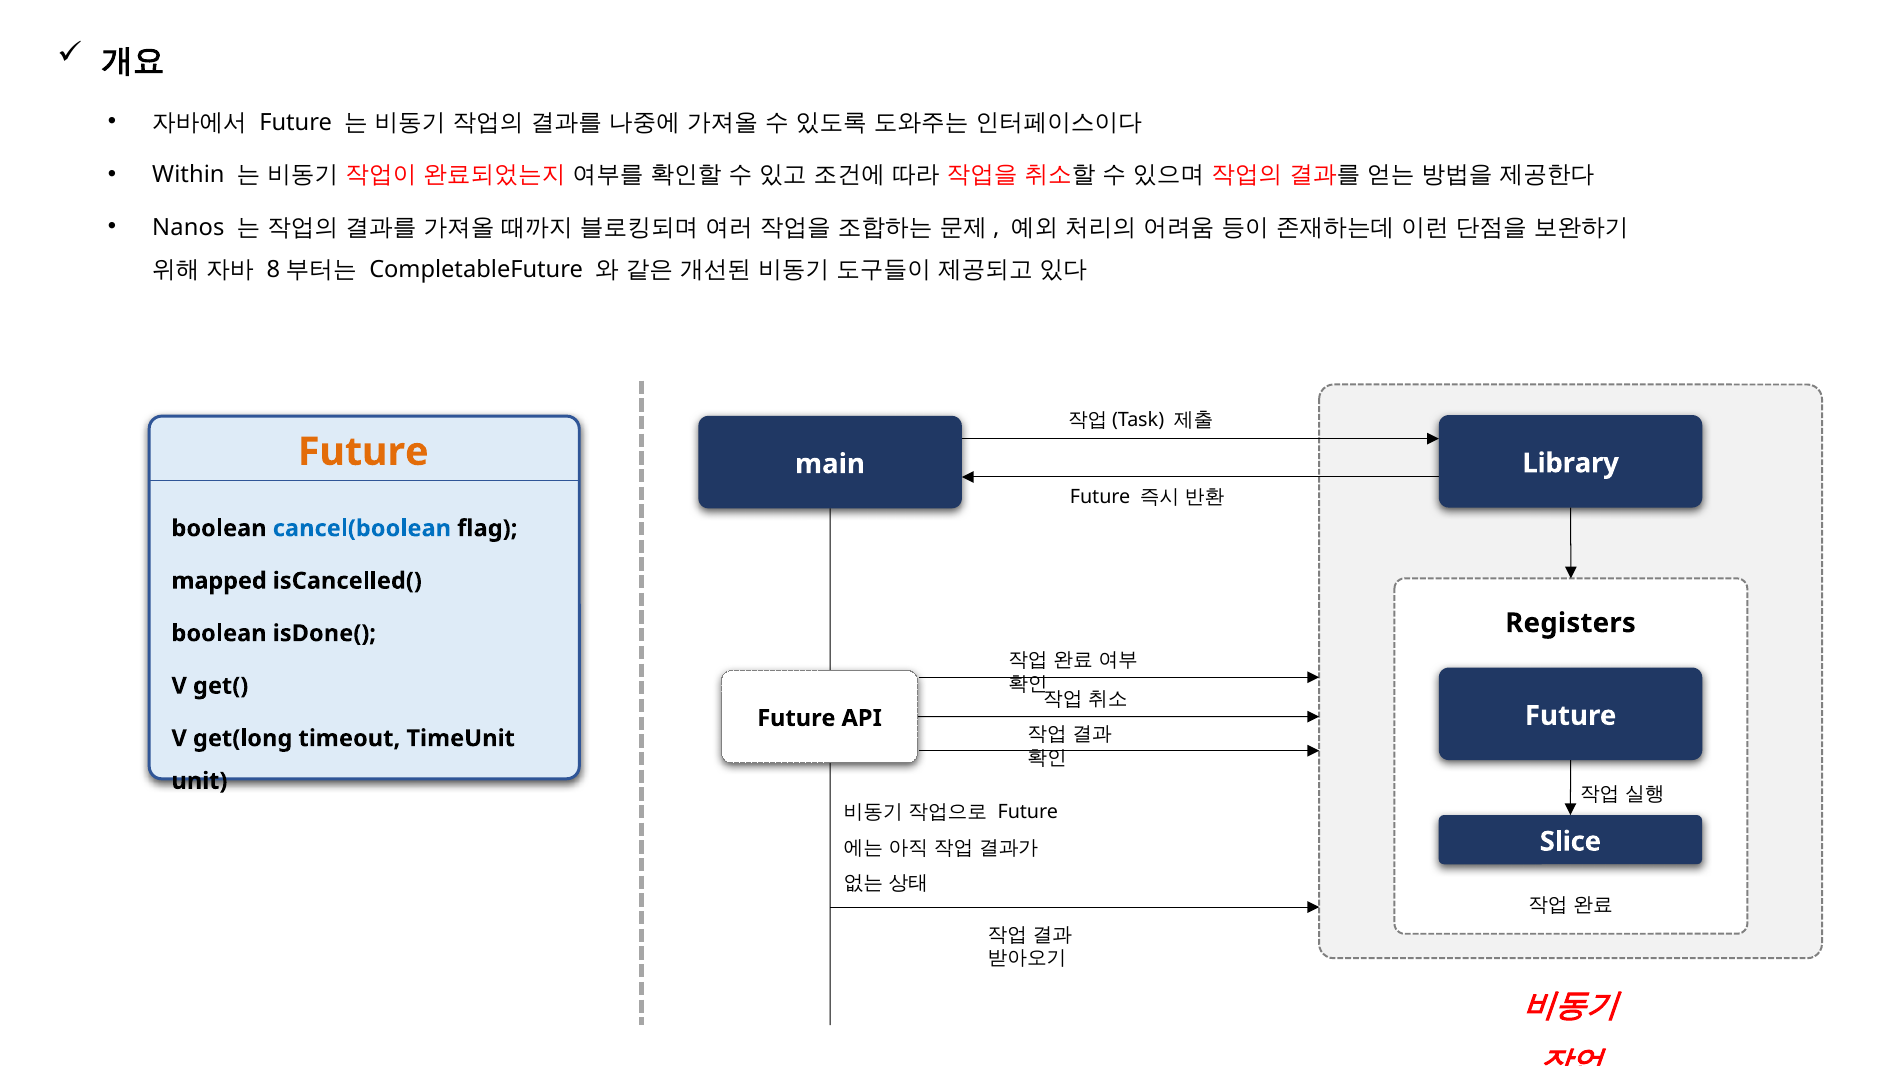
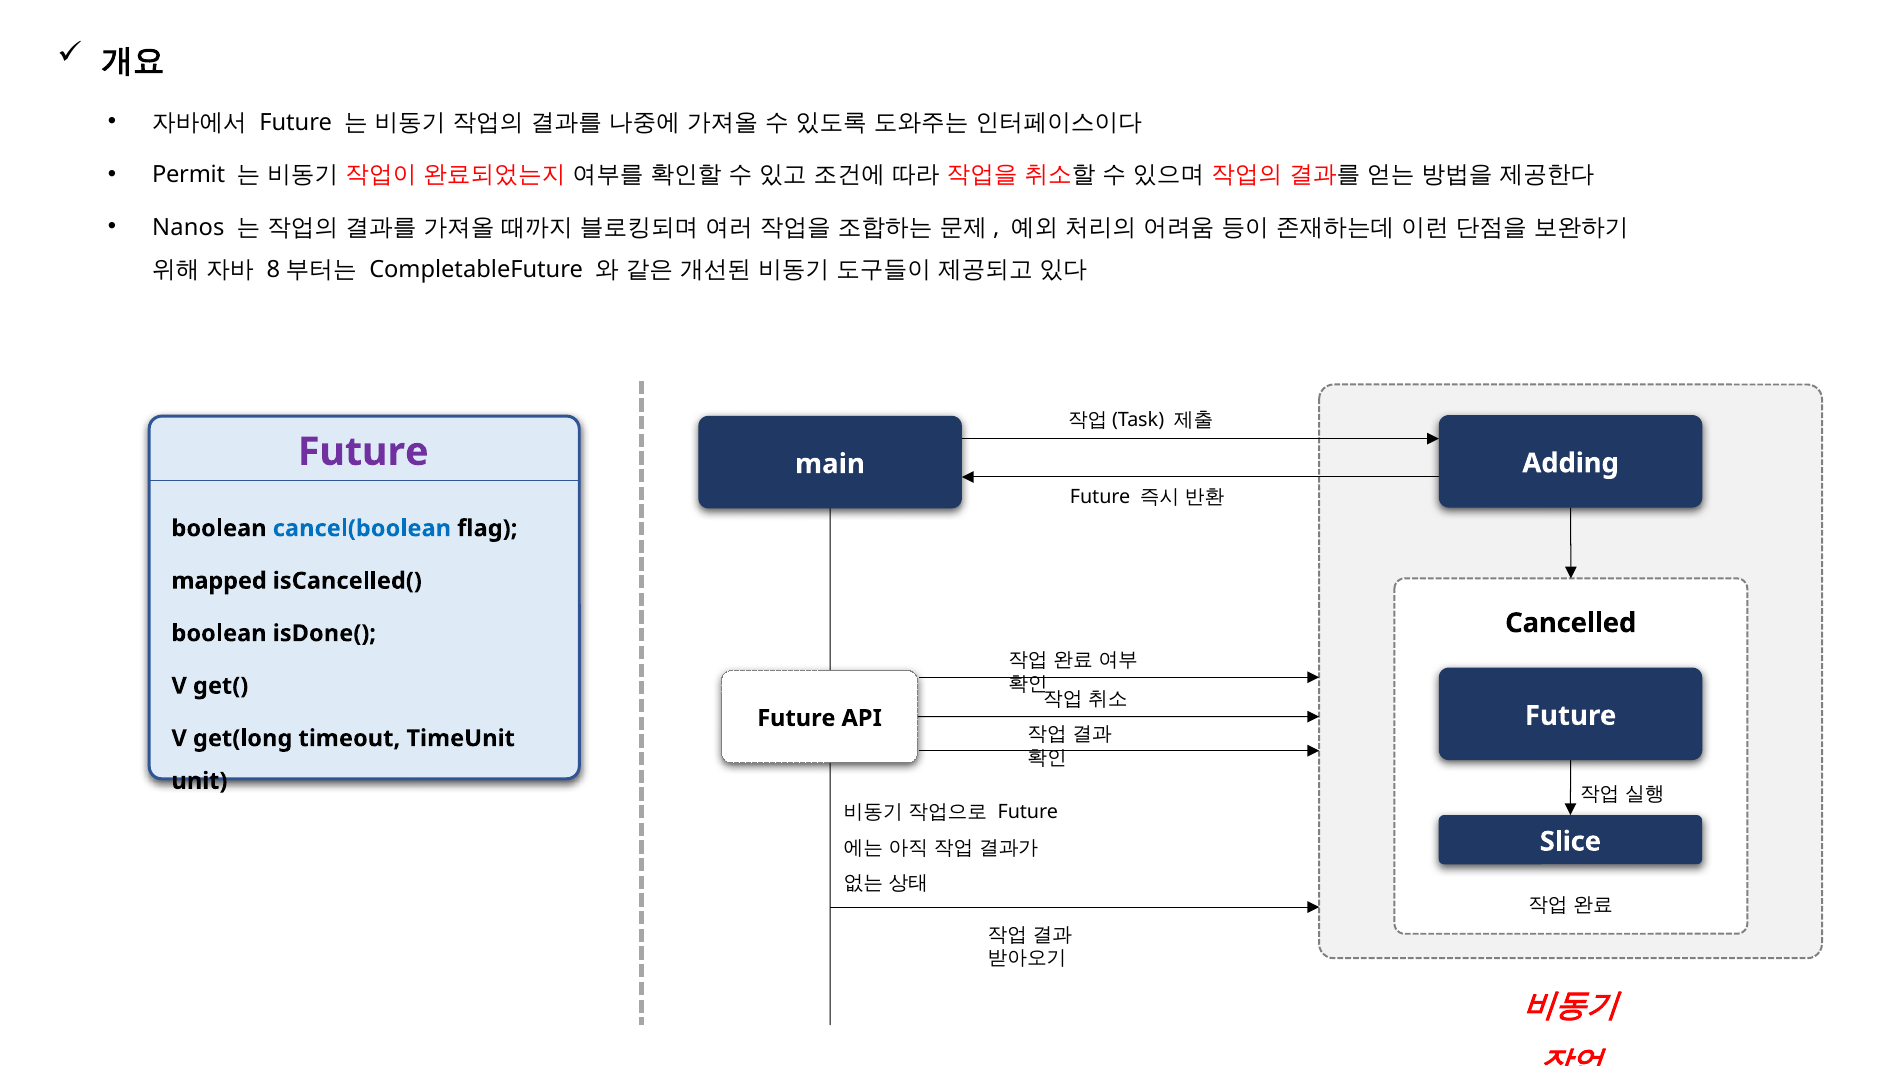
Within: Within -> Permit (189, 175)
Future colour: orange -> purple (363, 452)
Library: Library -> Adding (1571, 463)
Registers: Registers -> Cancelled (1571, 623)
